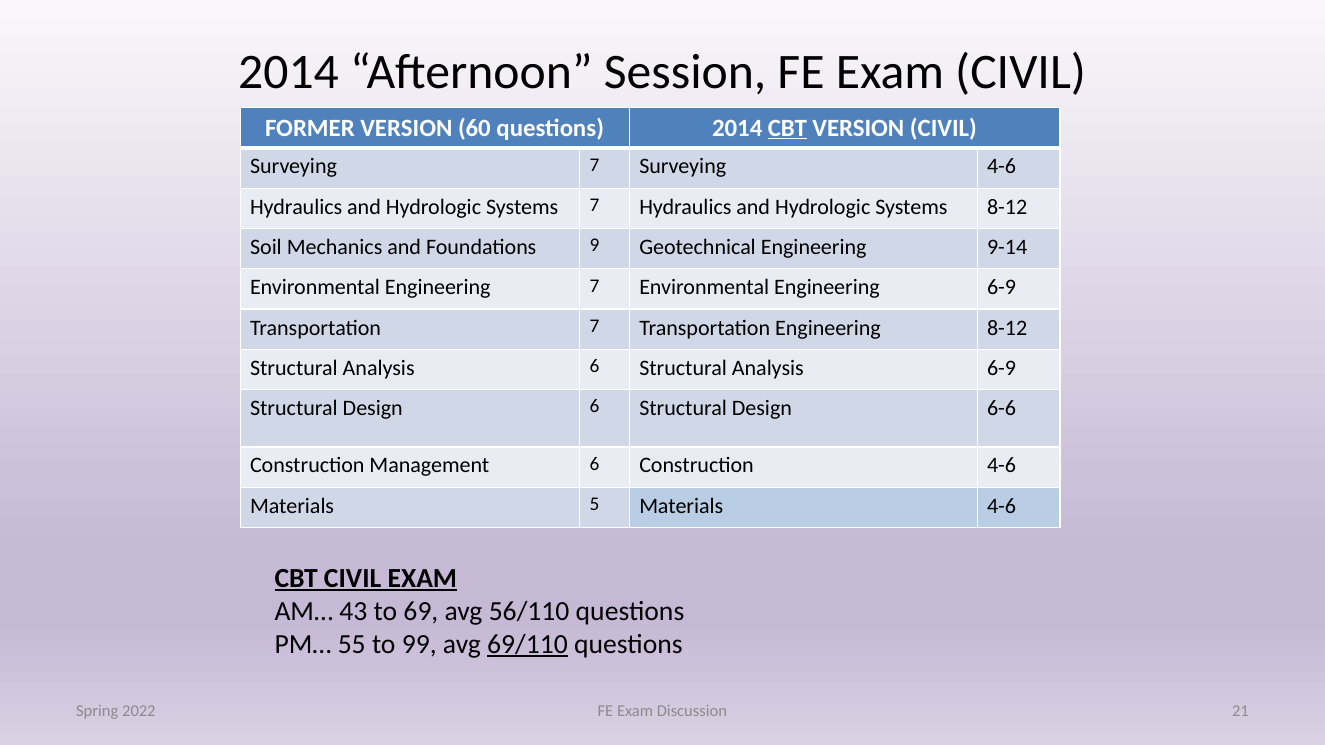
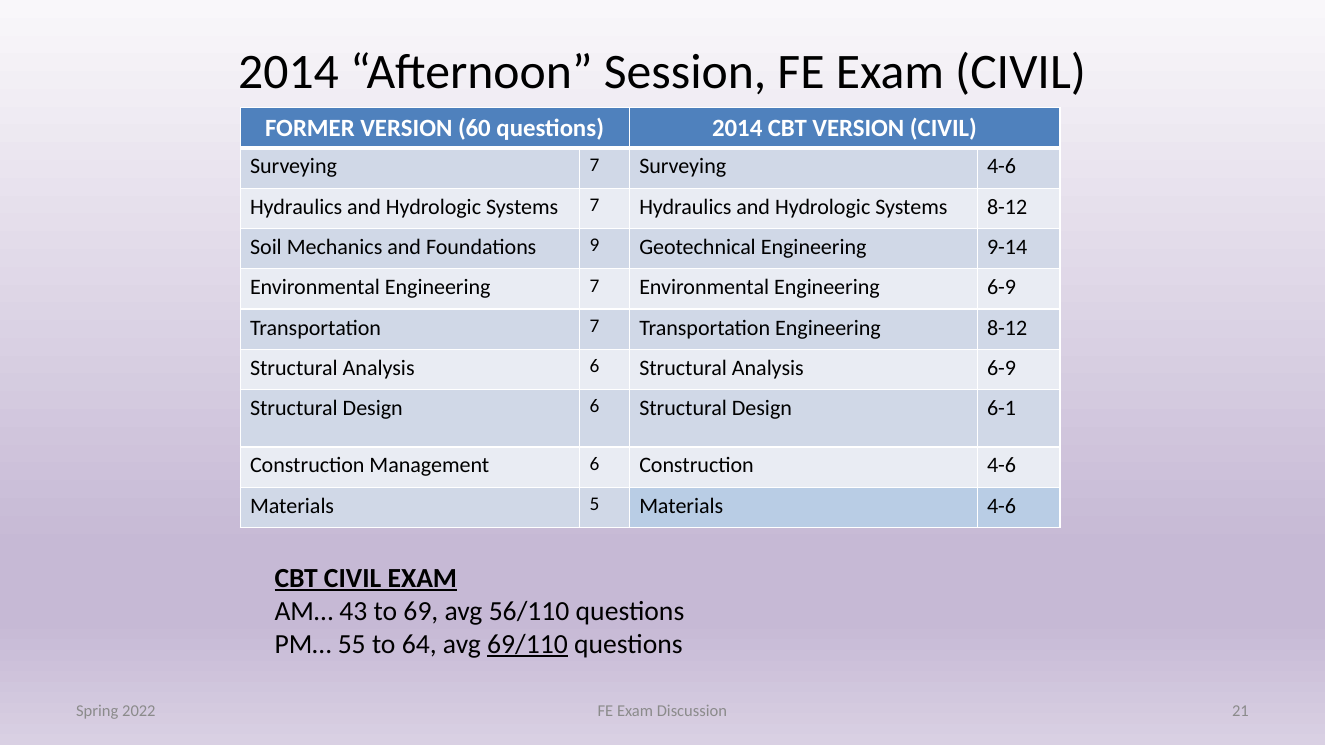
CBT underline: present -> none (787, 128)
6-6: 6-6 -> 6-1 (1002, 408)
99: 99 -> 64 (419, 645)
